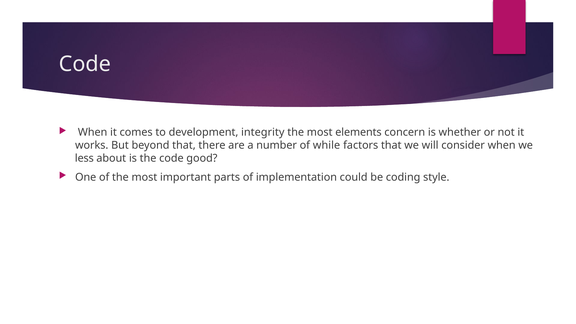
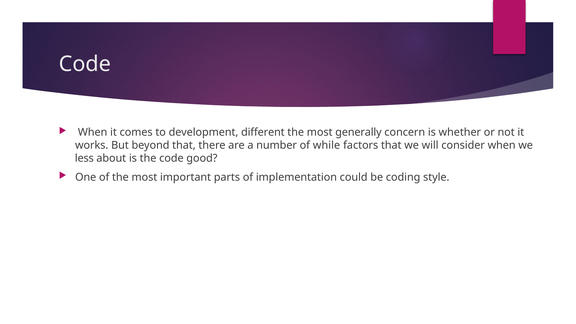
integrity: integrity -> different (263, 132)
elements: elements -> generally (358, 132)
